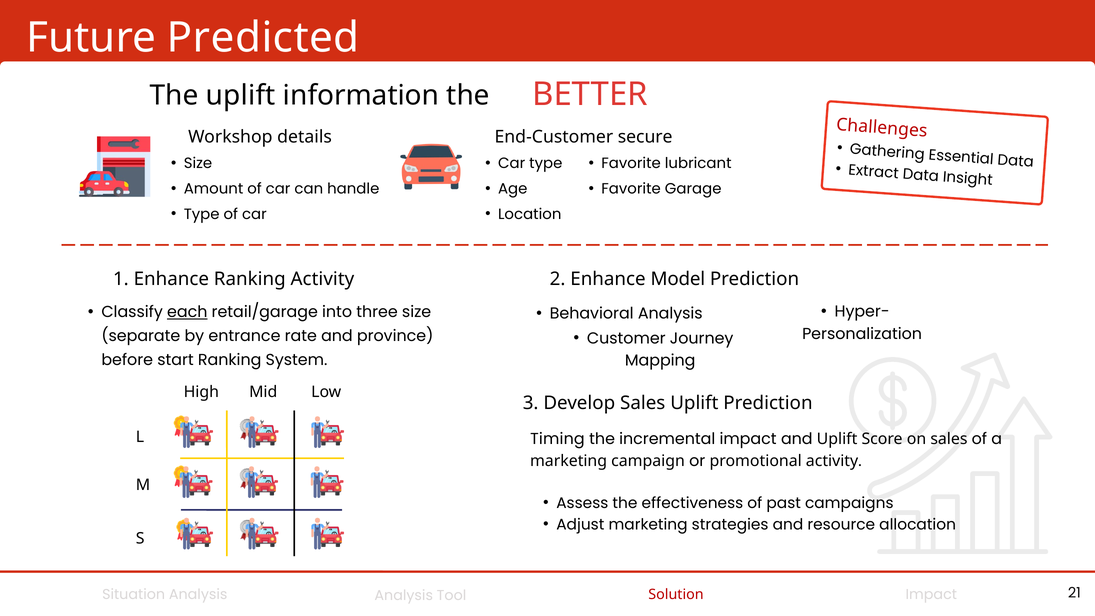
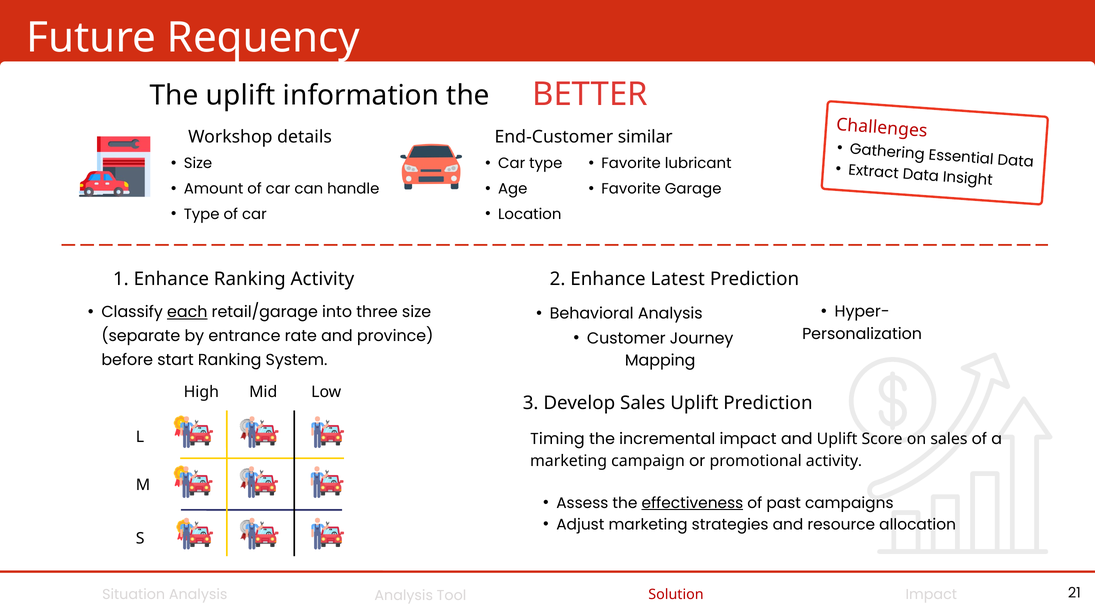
Predicted: Predicted -> Requency (263, 38)
secure: secure -> similar (645, 137)
Model: Model -> Latest (678, 279)
effectiveness underline: none -> present (692, 503)
